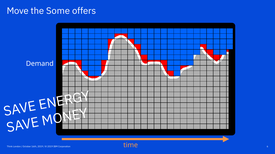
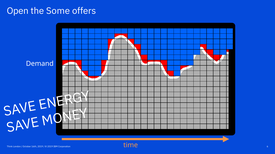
Move: Move -> Open (18, 11)
